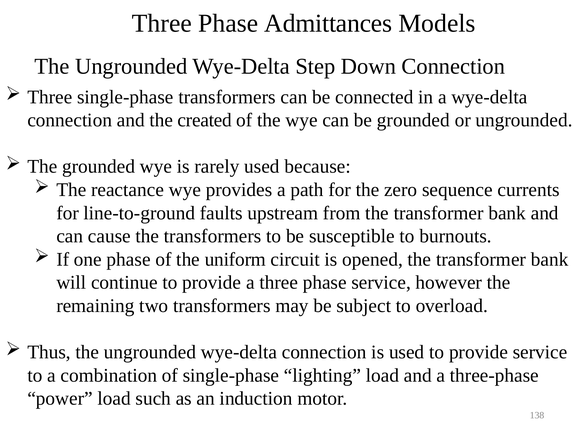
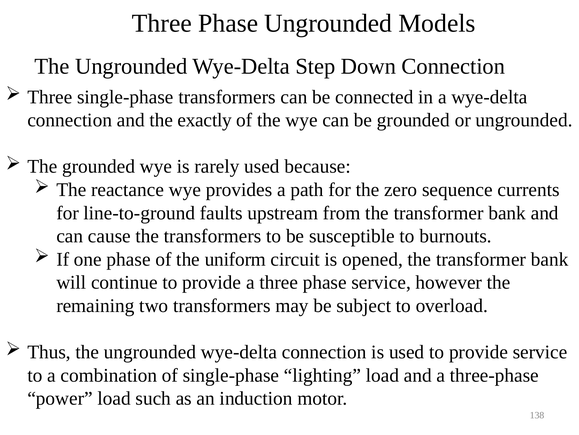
Phase Admittances: Admittances -> Ungrounded (328, 23)
created: created -> exactly (205, 120)
